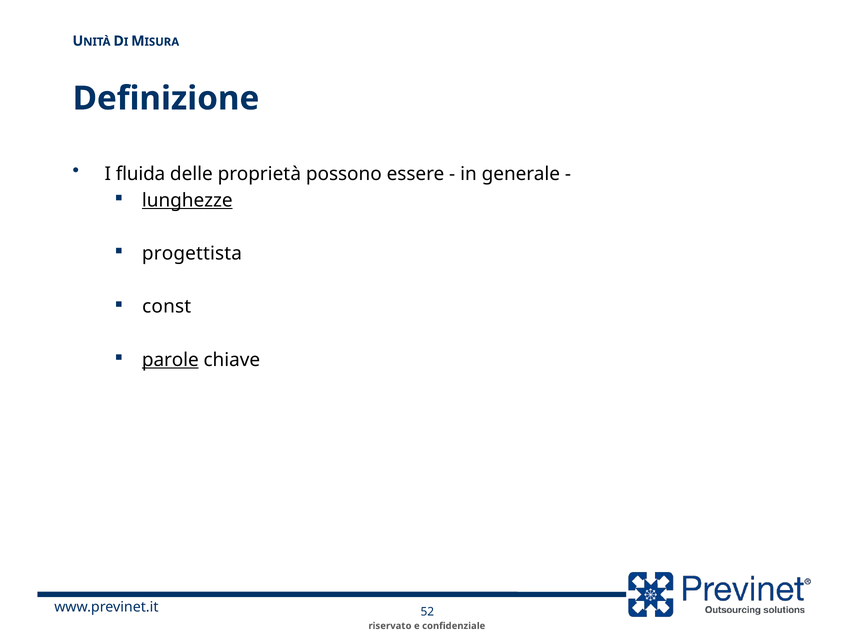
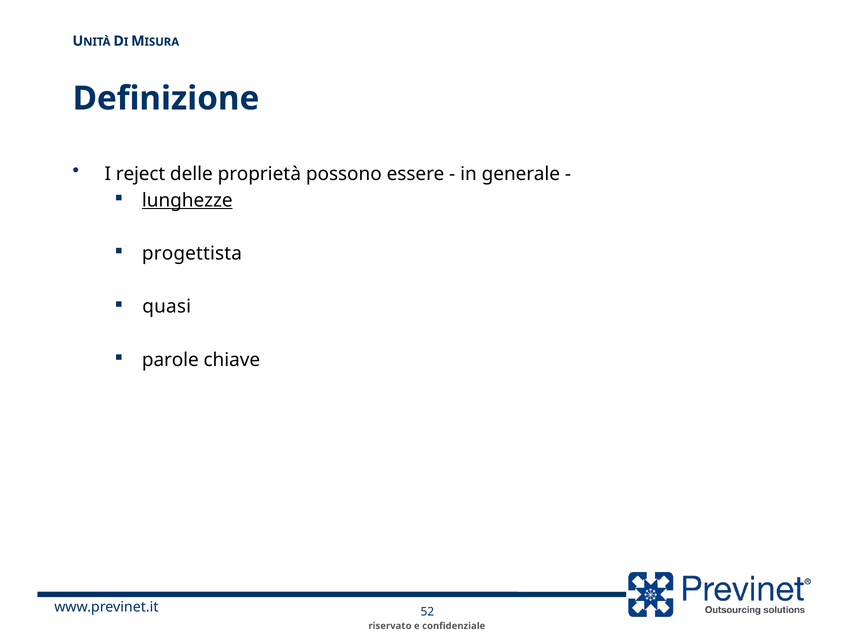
fluida: fluida -> reject (141, 174)
const: const -> quasi (167, 307)
parole underline: present -> none (170, 360)
